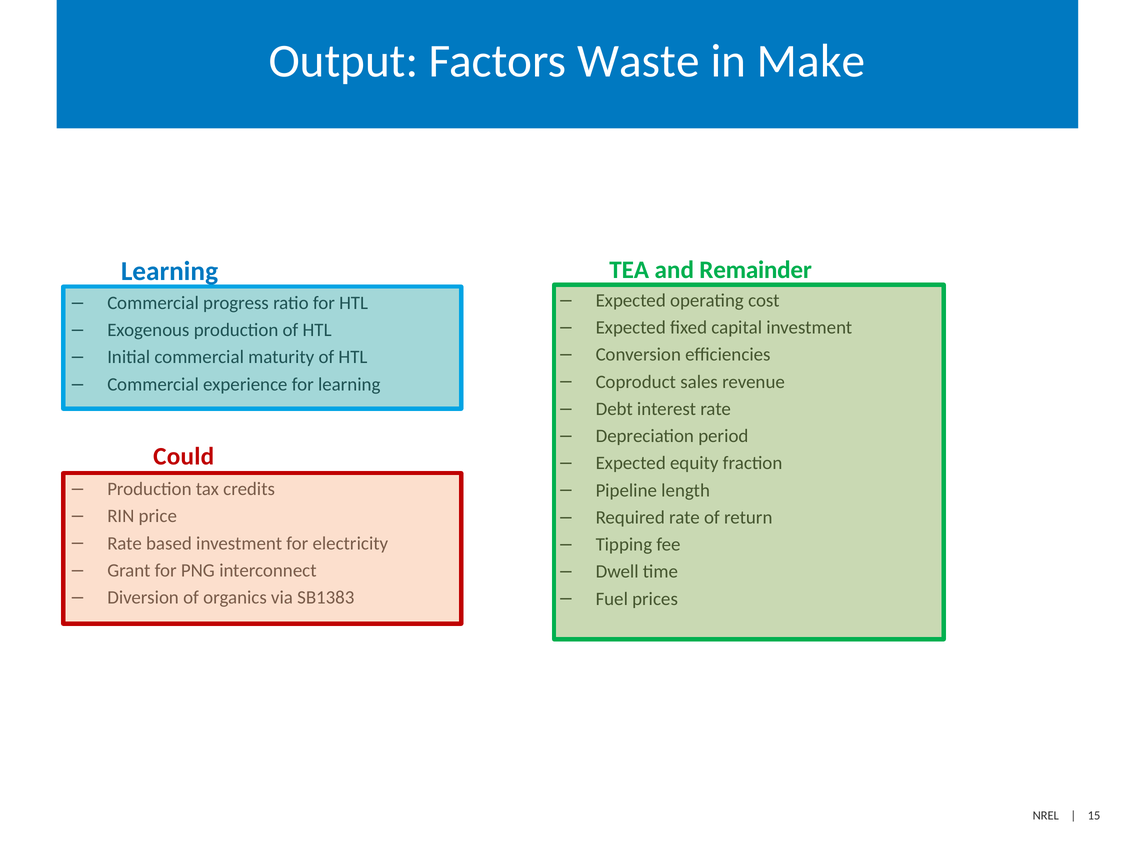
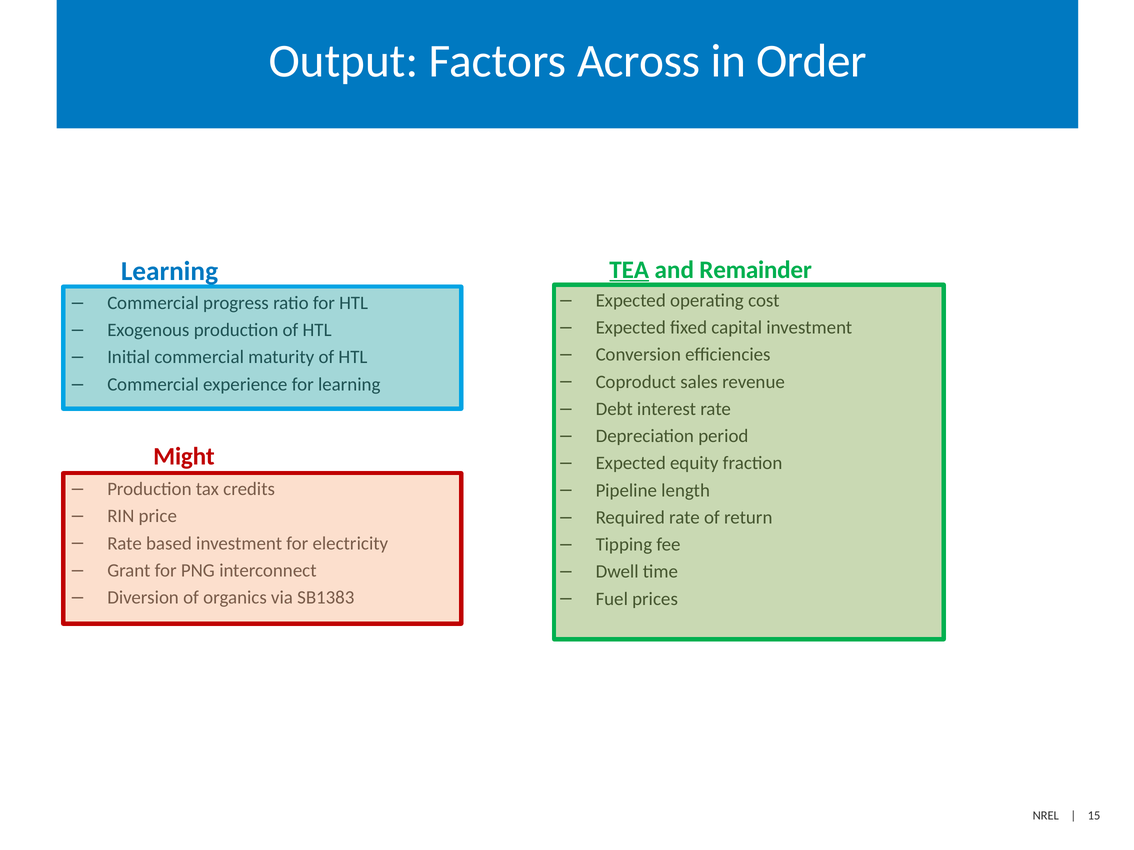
Waste: Waste -> Across (639, 61)
Make: Make -> Order (811, 61)
TEA underline: none -> present (629, 270)
Could: Could -> Might (184, 457)
